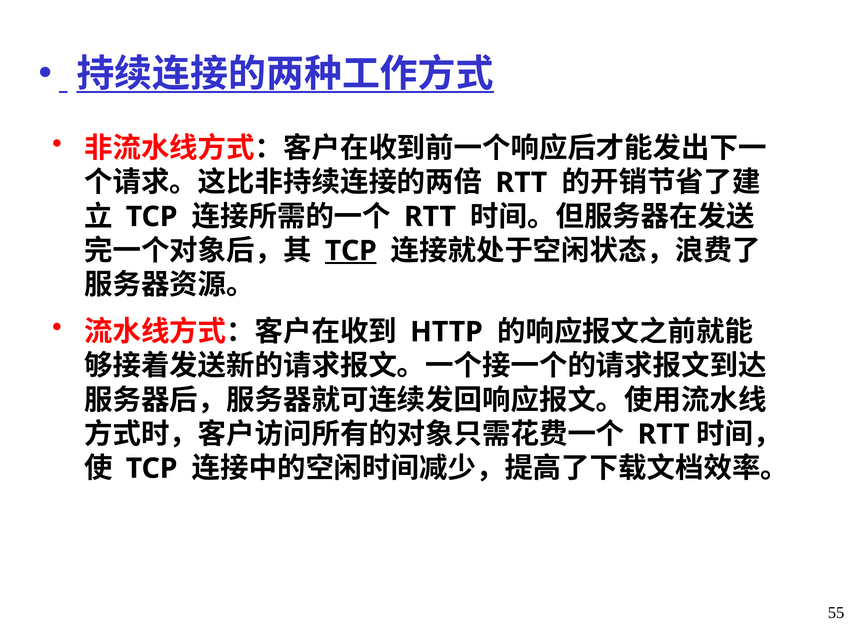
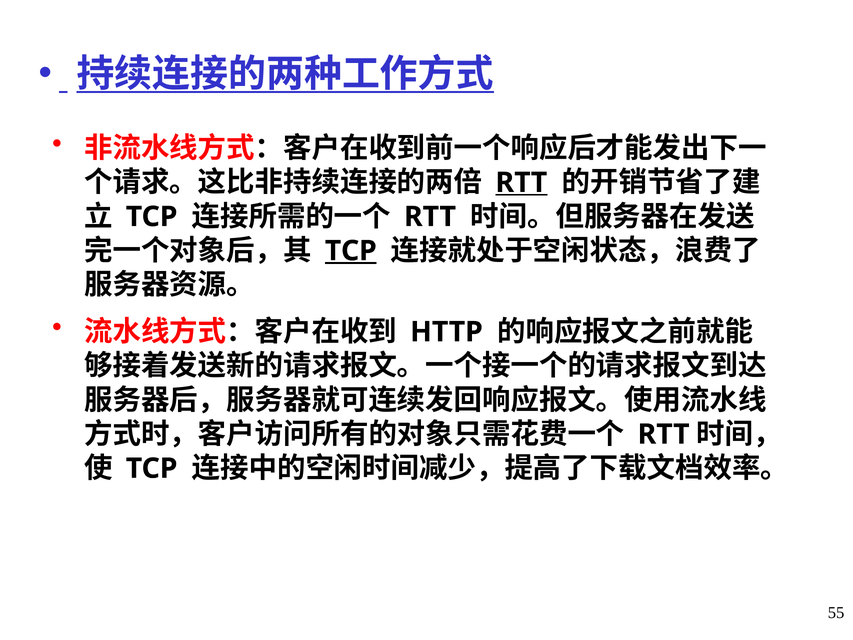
RTT underline: none -> present (521, 183)
